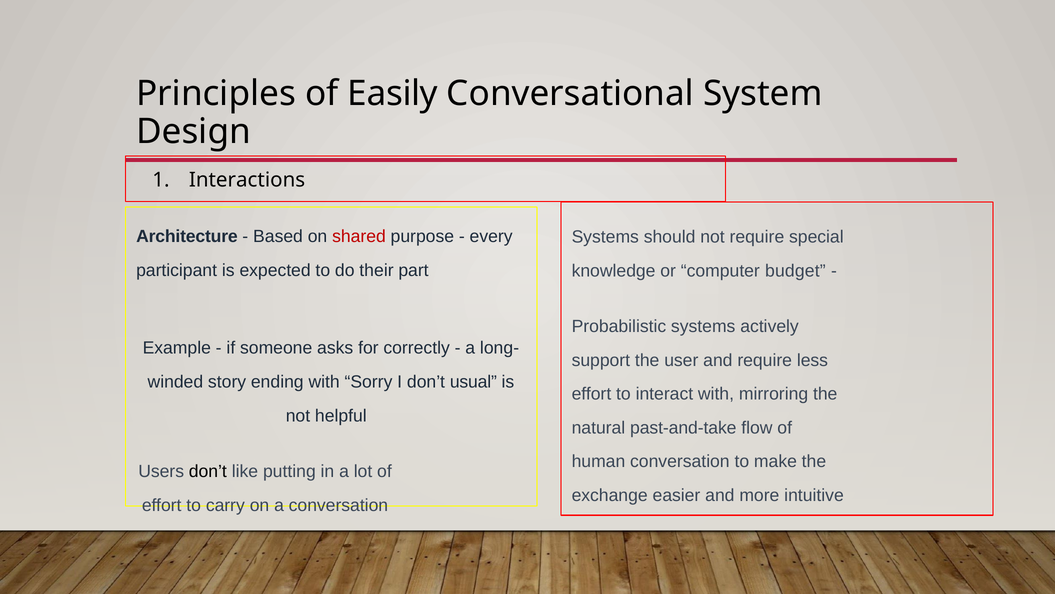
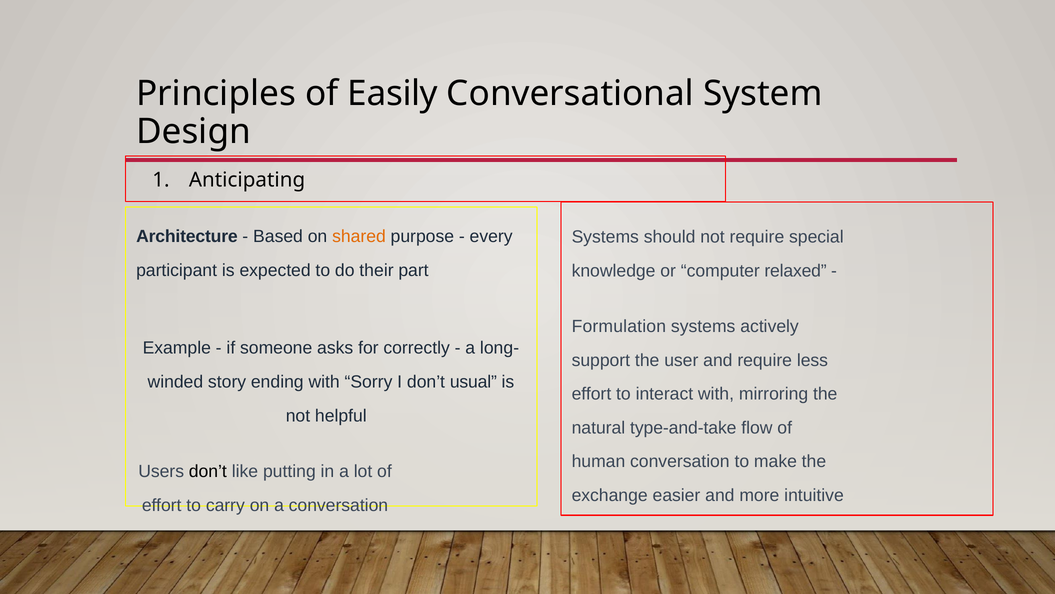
Interactions: Interactions -> Anticipating (247, 180)
shared colour: red -> orange (359, 236)
budget: budget -> relaxed (796, 271)
Probabilistic: Probabilistic -> Formulation (619, 326)
past-and-take: past-and-take -> type-and-take (683, 427)
